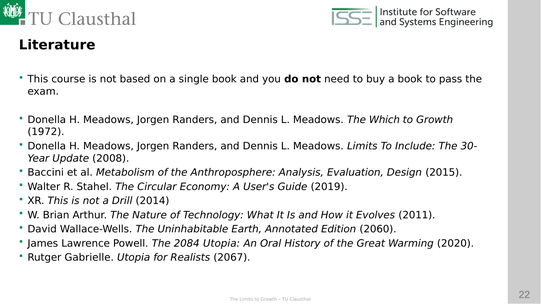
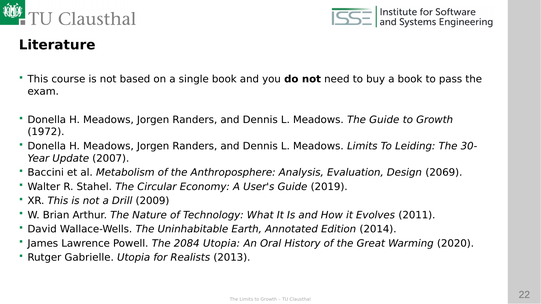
The Which: Which -> Guide (384, 120)
Include: Include -> Leiding (415, 146)
2008: 2008 -> 2007 (111, 158)
2015: 2015 -> 2069 (444, 173)
2014: 2014 -> 2009 (153, 201)
2060: 2060 -> 2014 (378, 229)
2067: 2067 -> 2013 (232, 258)
